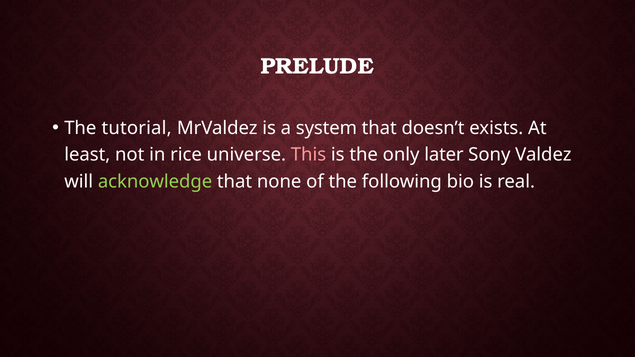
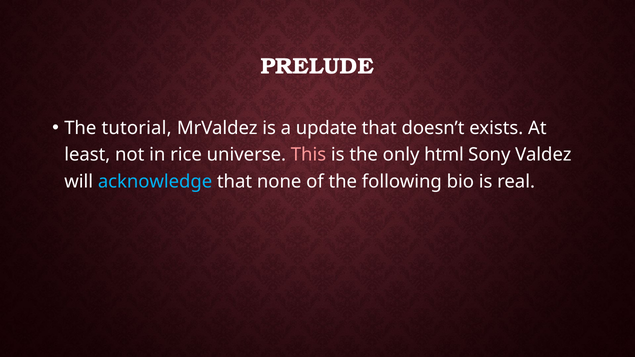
system: system -> update (326, 128)
later: later -> html (444, 155)
acknowledge colour: light green -> light blue (155, 182)
